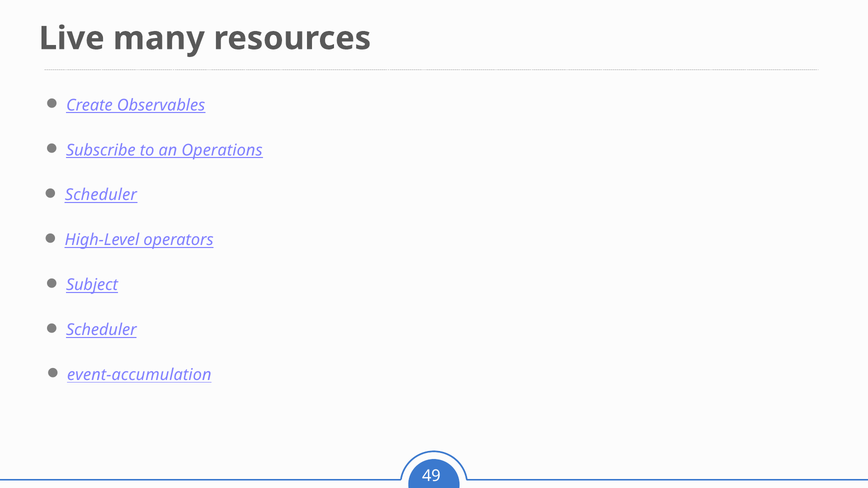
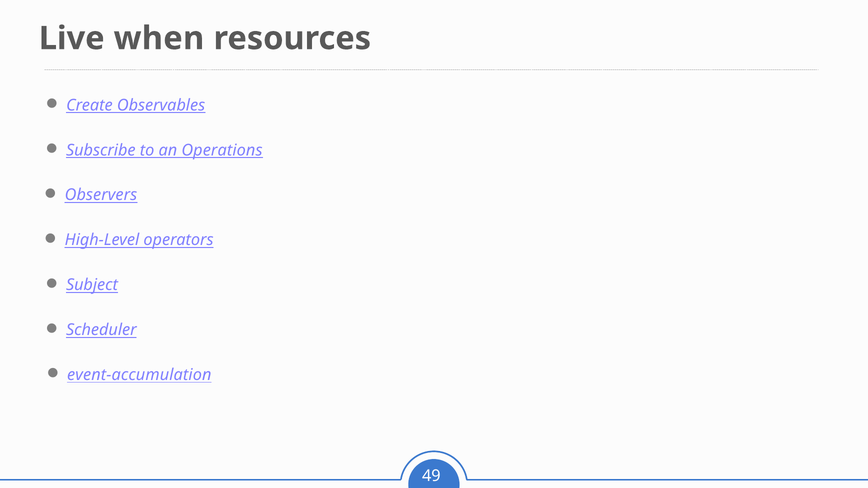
many: many -> when (159, 38)
Scheduler: Scheduler -> Observers (101, 195)
